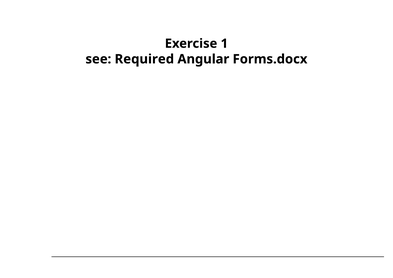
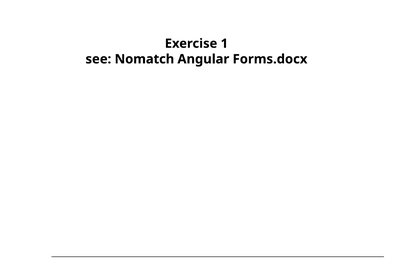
Required: Required -> Nomatch (144, 59)
